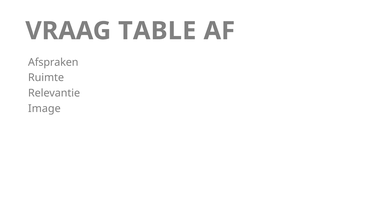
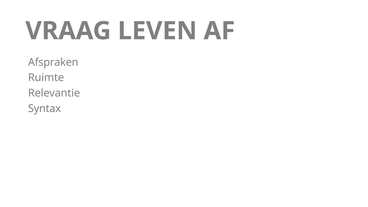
TABLE: TABLE -> LEVEN (157, 31)
Image: Image -> Syntax (44, 109)
